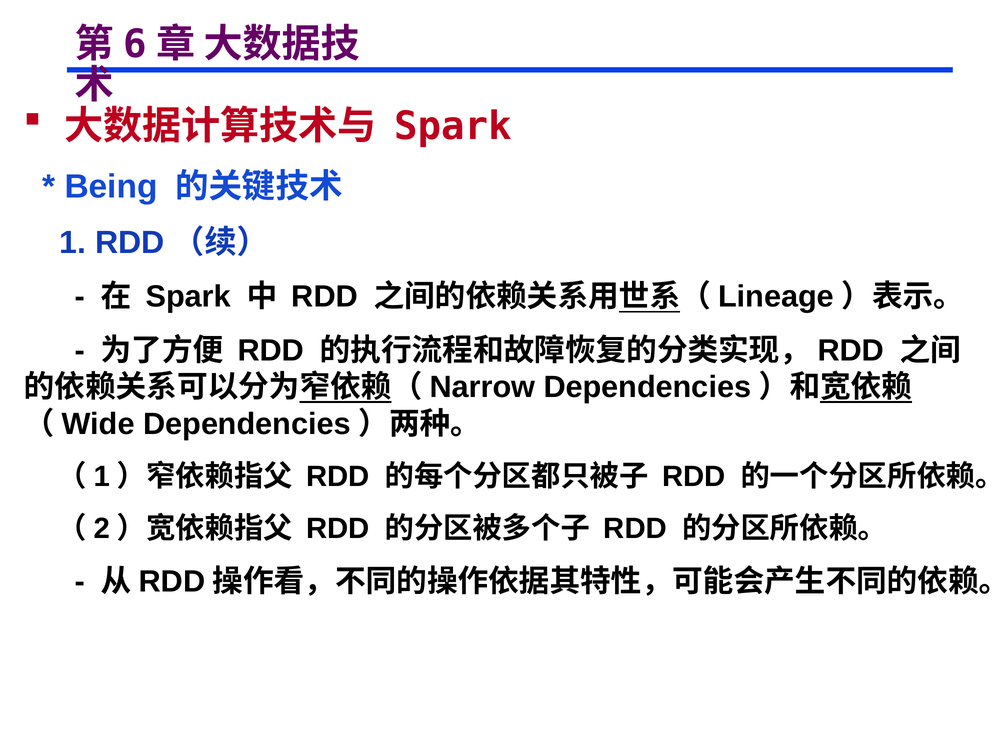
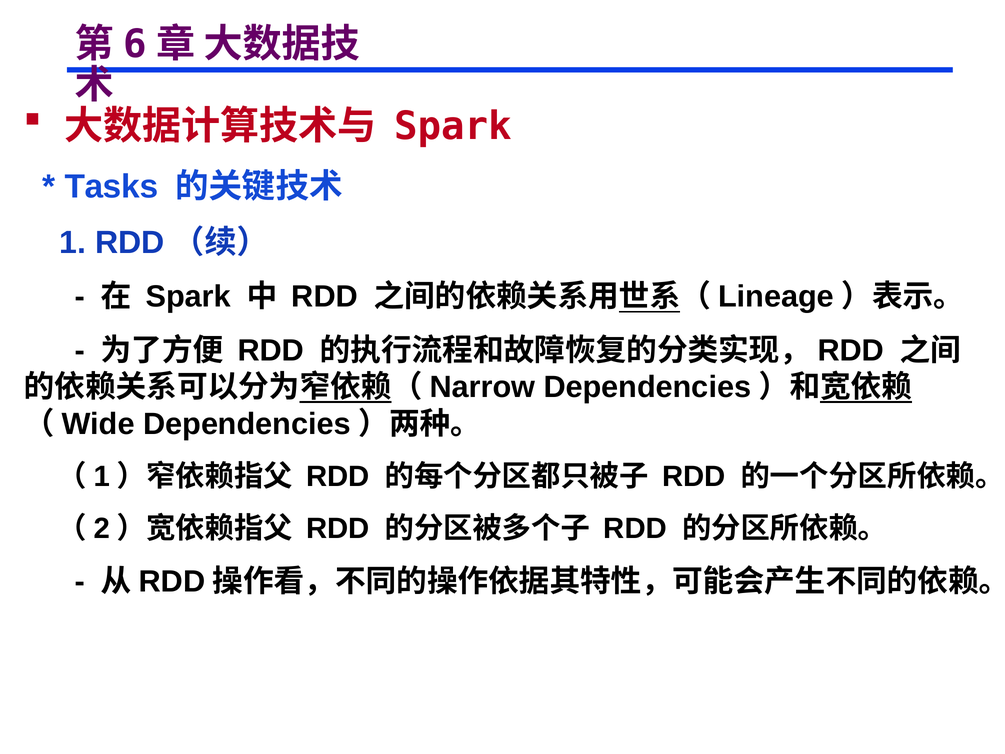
Being: Being -> Tasks (111, 186)
